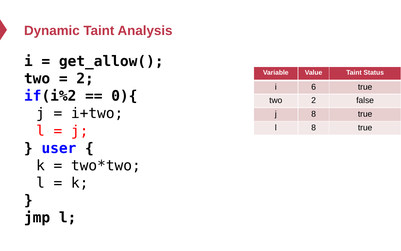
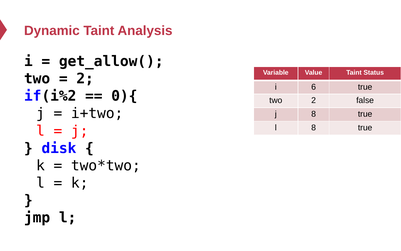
user: user -> disk (59, 148)
